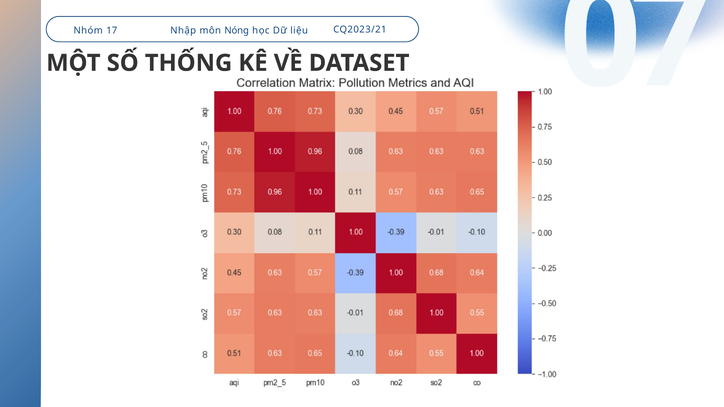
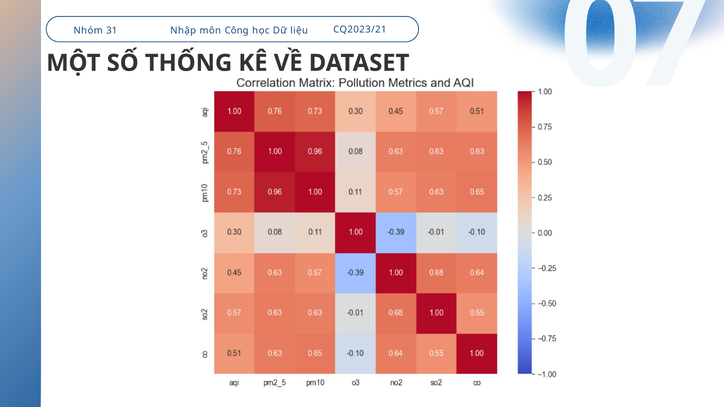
17: 17 -> 31 (112, 31)
Nóng: Nóng -> Công (237, 31)
